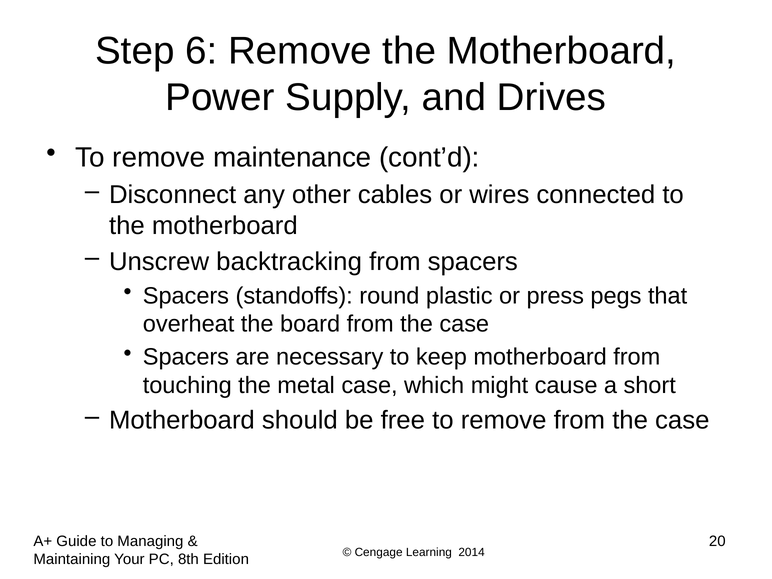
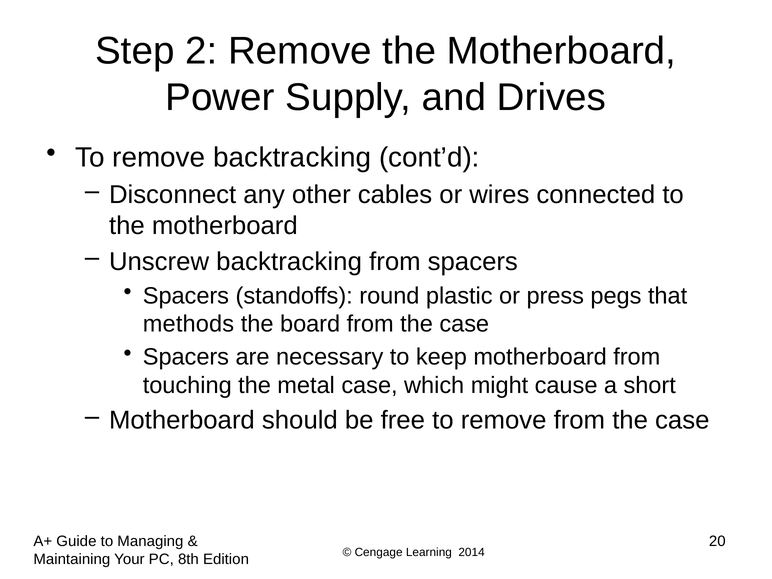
6: 6 -> 2 (201, 51)
remove maintenance: maintenance -> backtracking (292, 158)
overheat: overheat -> methods (188, 324)
